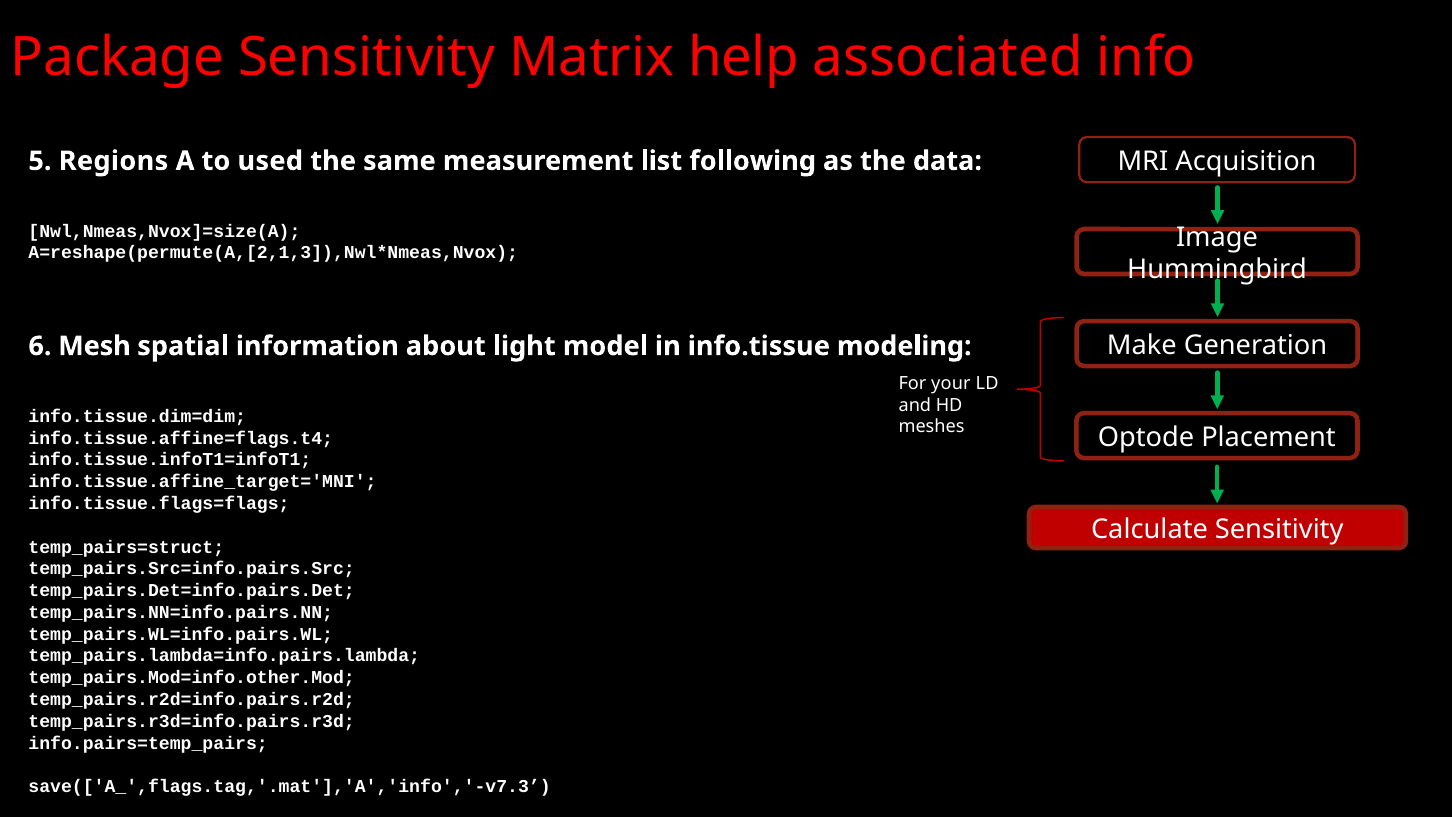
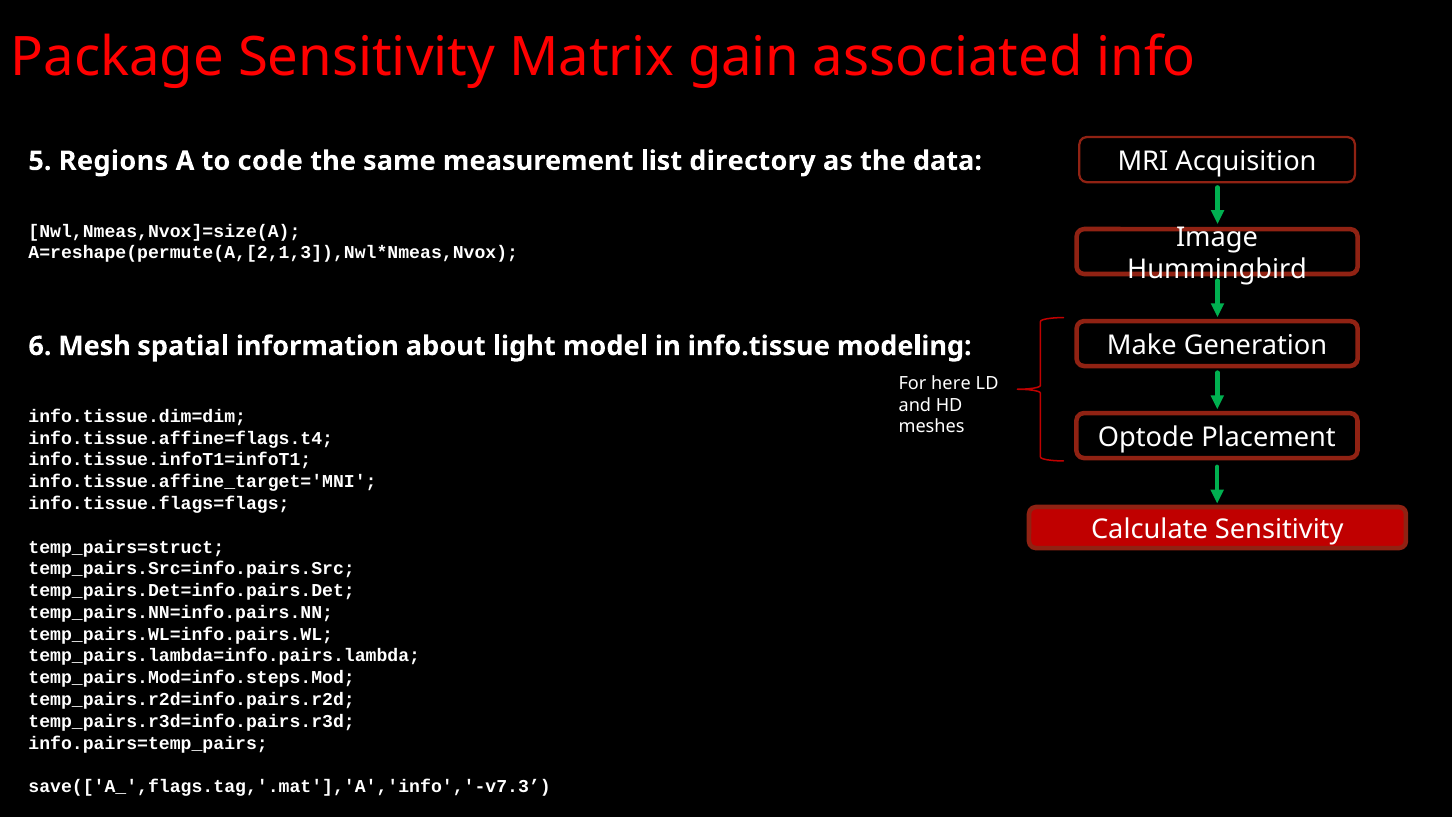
help: help -> gain (743, 58)
used: used -> code (270, 161)
following: following -> directory (752, 161)
your: your -> here (951, 383)
temp_pairs.Mod=info.other.Mod: temp_pairs.Mod=info.other.Mod -> temp_pairs.Mod=info.steps.Mod (192, 678)
